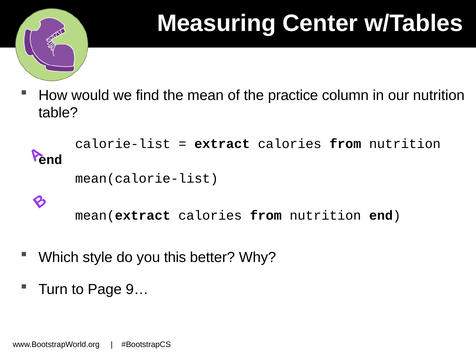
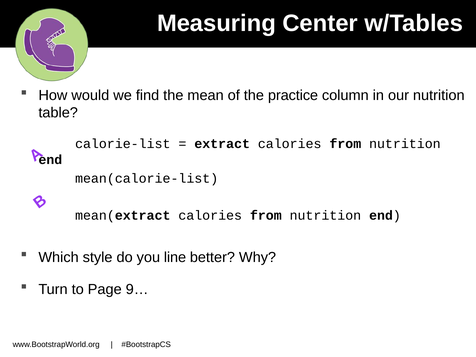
this: this -> line (175, 257)
